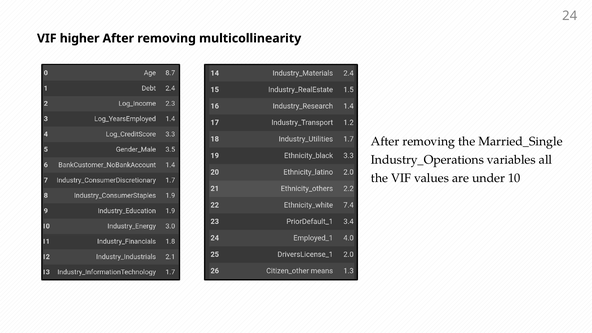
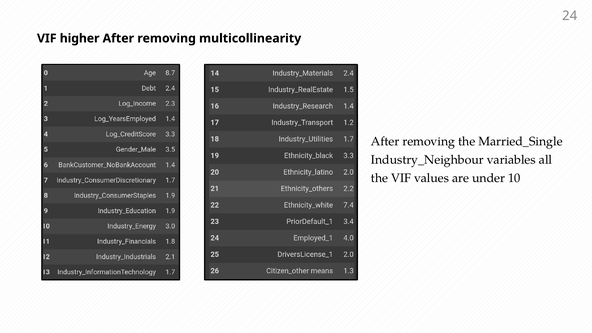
Industry_Operations: Industry_Operations -> Industry_Neighbour (427, 160)
